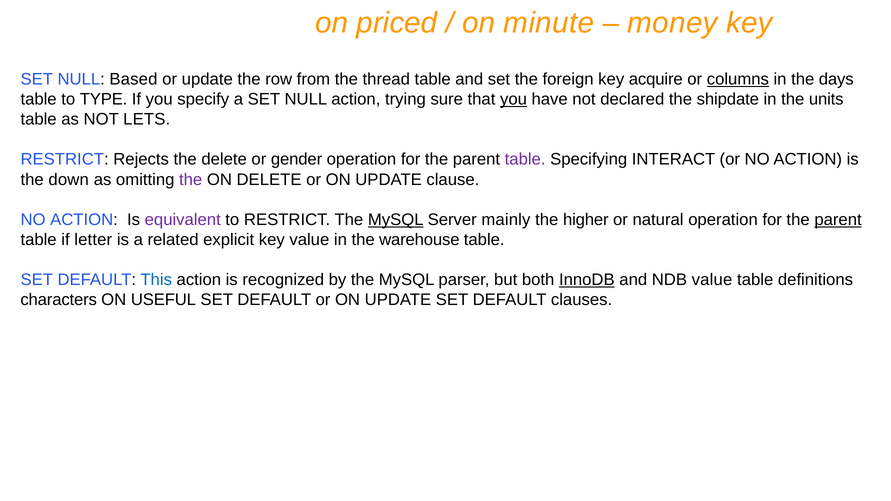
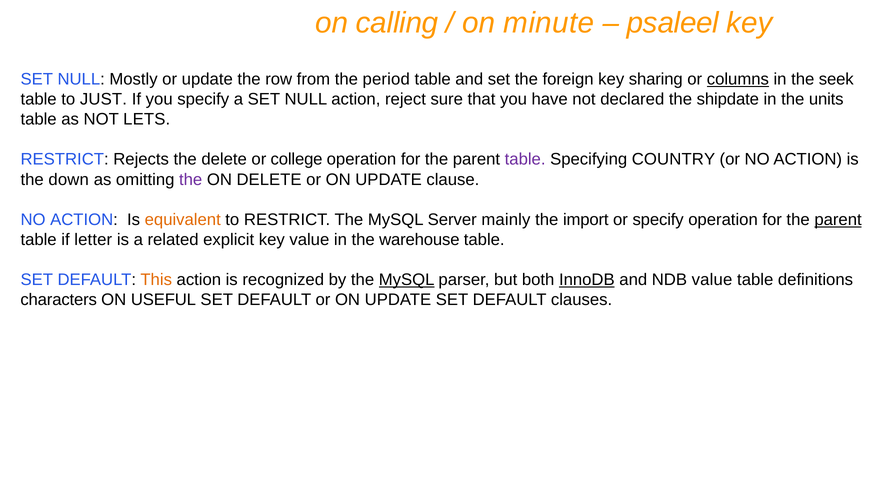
priced: priced -> calling (397, 23)
money: money -> psaleel (673, 23)
Based: Based -> Mostly (134, 79)
thread: thread -> period (386, 79)
acquire: acquire -> sharing (656, 79)
days: days -> seek (836, 79)
TYPE: TYPE -> JUST (103, 99)
trying: trying -> reject (405, 99)
you underline: present -> none (513, 99)
gender: gender -> college (297, 160)
INTERACT: INTERACT -> COUNTRY (673, 160)
equivalent colour: purple -> orange (183, 220)
MySQL underline: present -> none (396, 220)
higher: higher -> import (586, 220)
or natural: natural -> specify (658, 220)
This colour: blue -> orange (156, 280)
MySQL underline: none -> present (407, 280)
